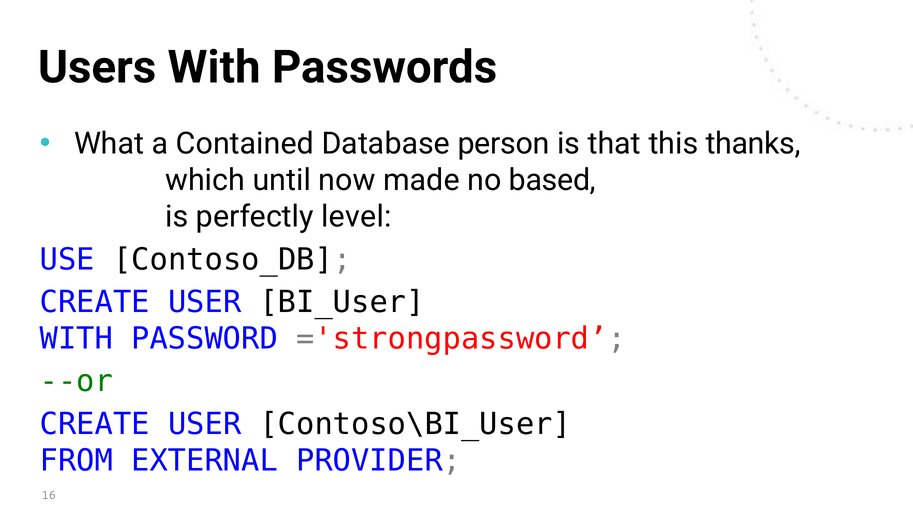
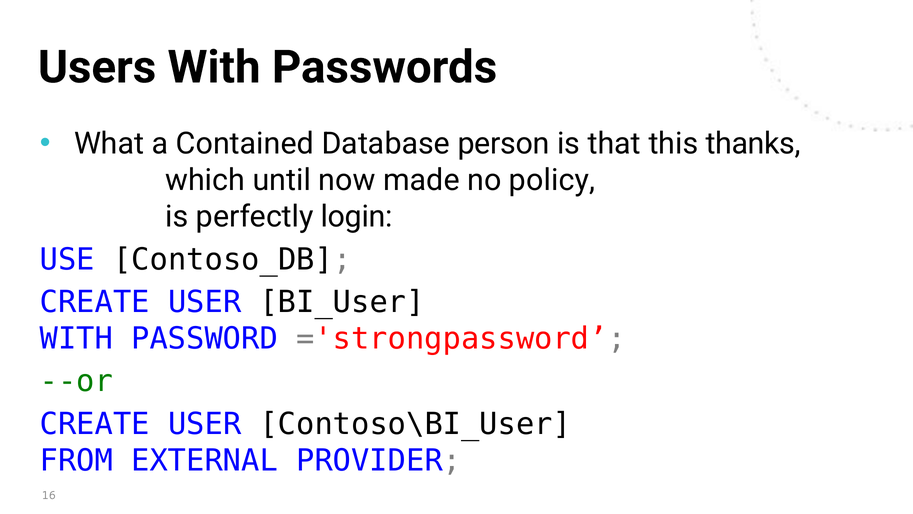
based: based -> policy (552, 180)
level: level -> login (357, 217)
